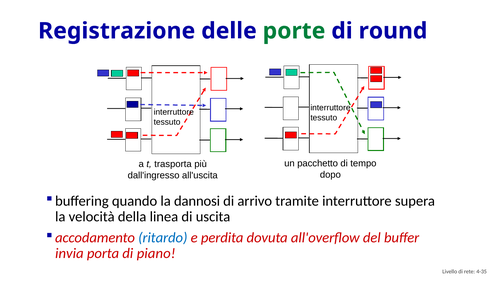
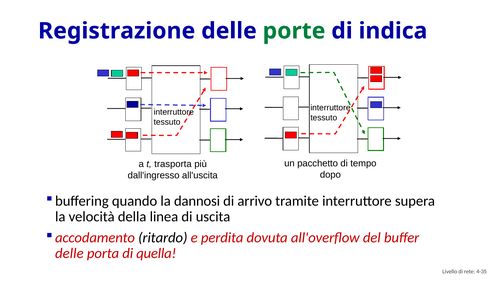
round: round -> indica (393, 31)
ritardo colour: blue -> black (163, 238)
invia: invia -> delle (69, 254)
piano: piano -> quella (156, 254)
